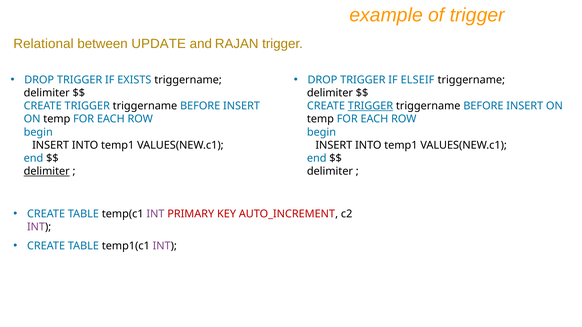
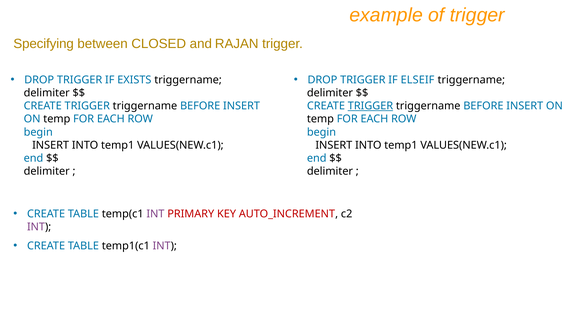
Relational: Relational -> Specifying (44, 44)
UPDATE: UPDATE -> CLOSED (159, 44)
delimiter underline: present -> none (47, 172)
